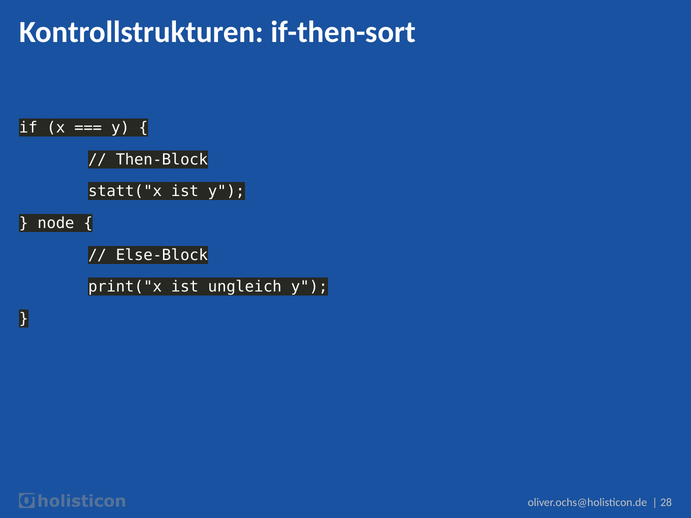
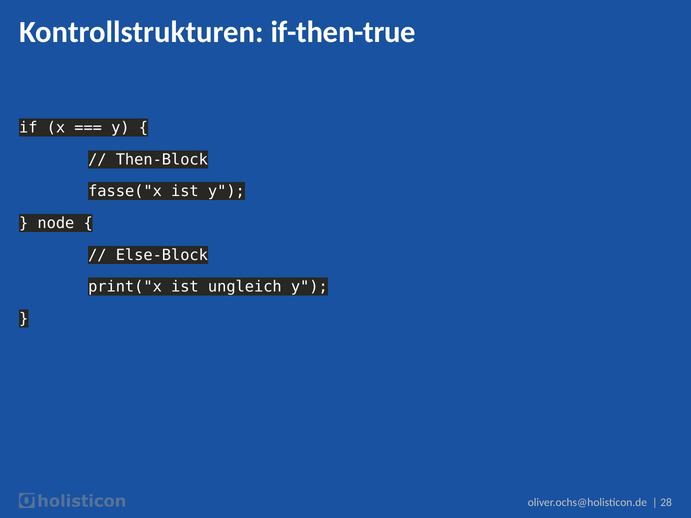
if-then-sort: if-then-sort -> if-then-true (343, 32)
statt("x: statt("x -> fasse("x (125, 191)
